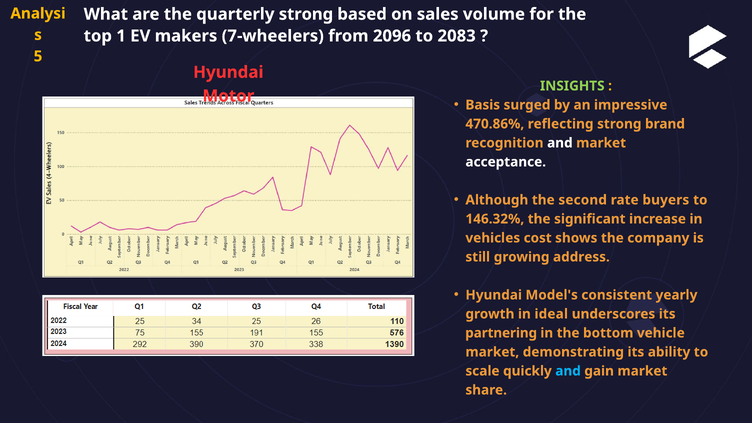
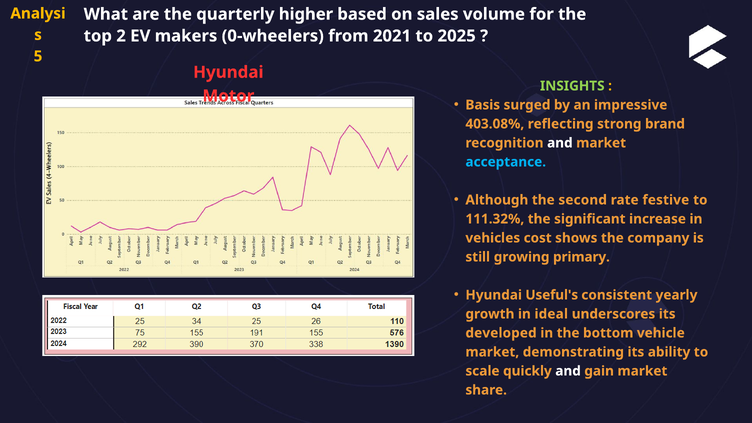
quarterly strong: strong -> higher (306, 14)
1: 1 -> 2 (121, 36)
7-wheelers: 7-wheelers -> 0-wheelers (273, 36)
2096: 2096 -> 2021 (392, 36)
2083: 2083 -> 2025 (457, 36)
470.86%: 470.86% -> 403.08% (495, 124)
acceptance colour: white -> light blue (506, 162)
buyers: buyers -> festive (666, 200)
146.32%: 146.32% -> 111.32% (495, 219)
address: address -> primary (581, 257)
Model's: Model's -> Useful's (552, 295)
partnering: partnering -> developed (501, 333)
and colour: light blue -> white (568, 371)
